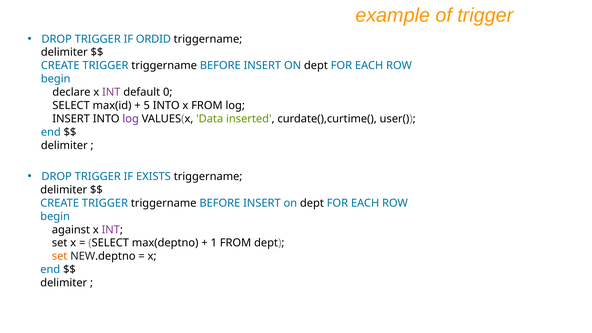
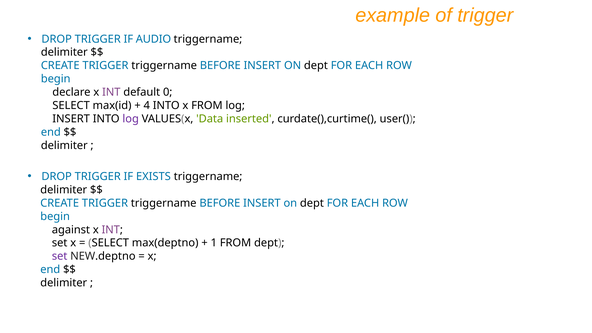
ORDID: ORDID -> AUDIO (153, 39)
5: 5 -> 4 (147, 106)
set colour: orange -> purple (60, 256)
